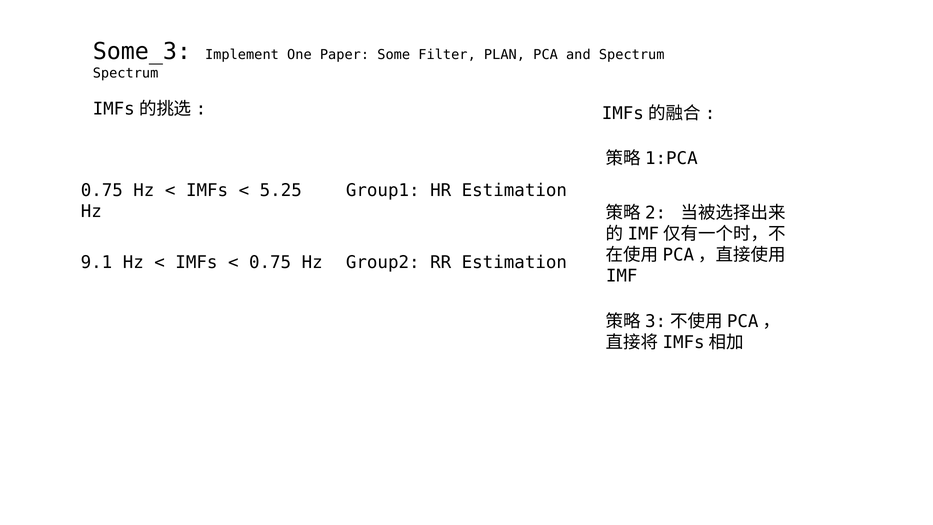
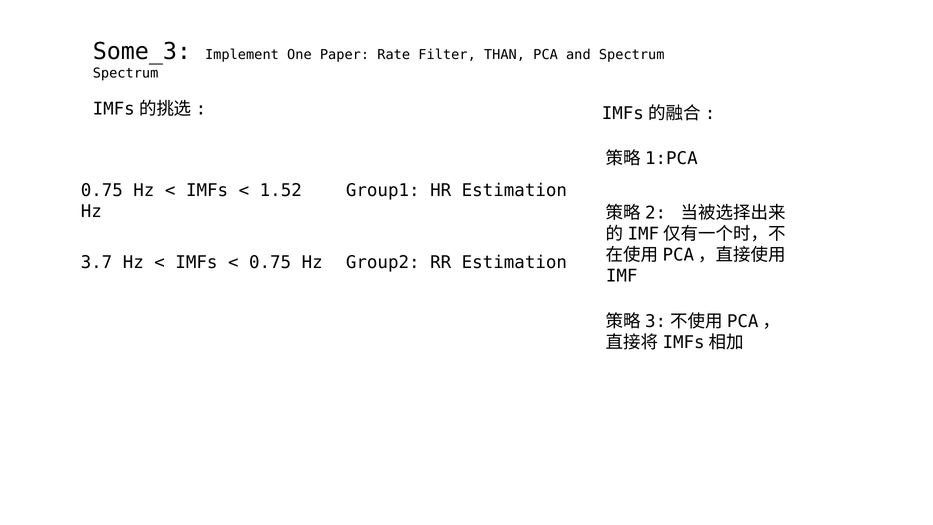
Some: Some -> Rate (394, 55)
PLAN: PLAN -> THAN (504, 55)
5.25: 5.25 -> 1.52 (281, 190)
9.1: 9.1 -> 3.7 (96, 262)
